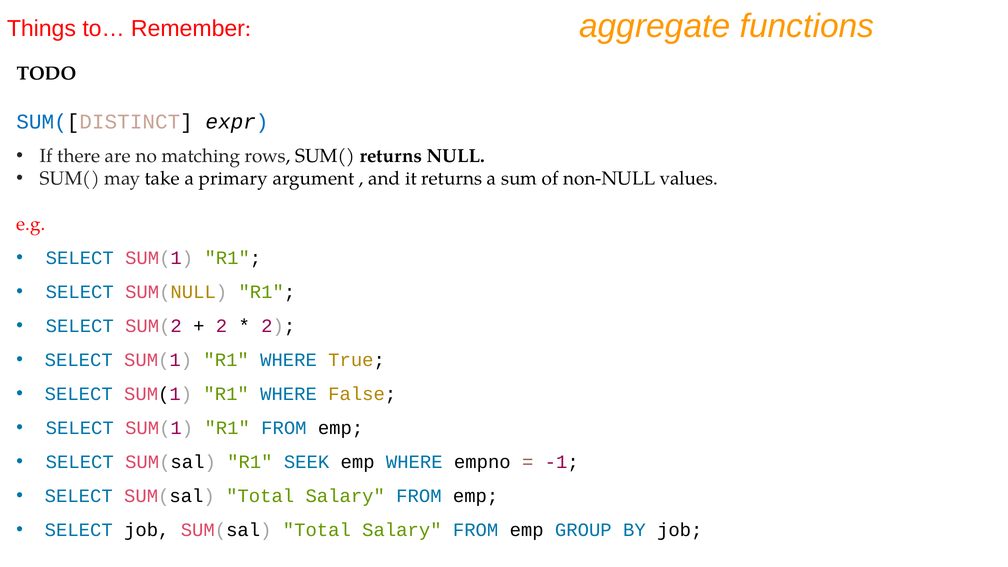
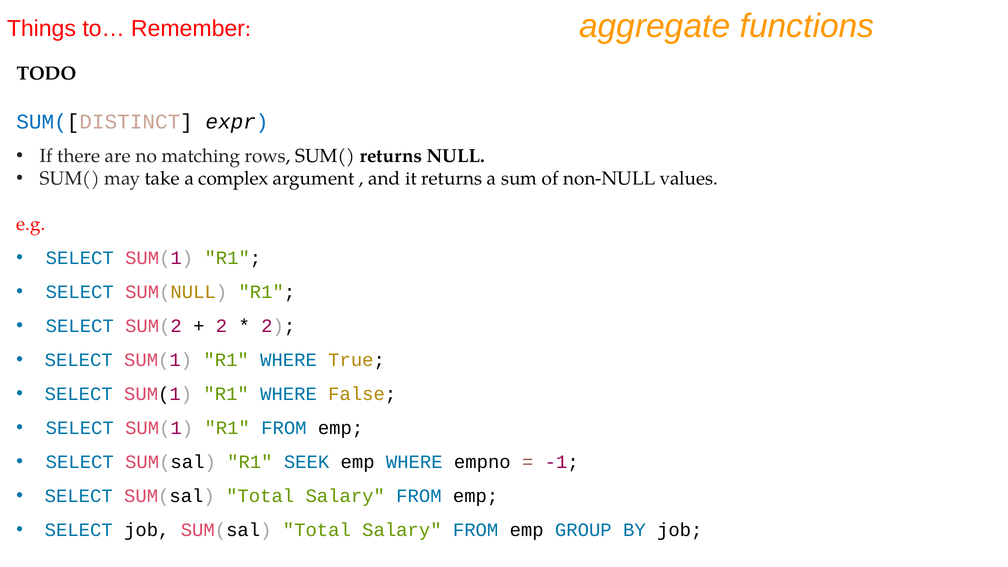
primary: primary -> complex (233, 178)
